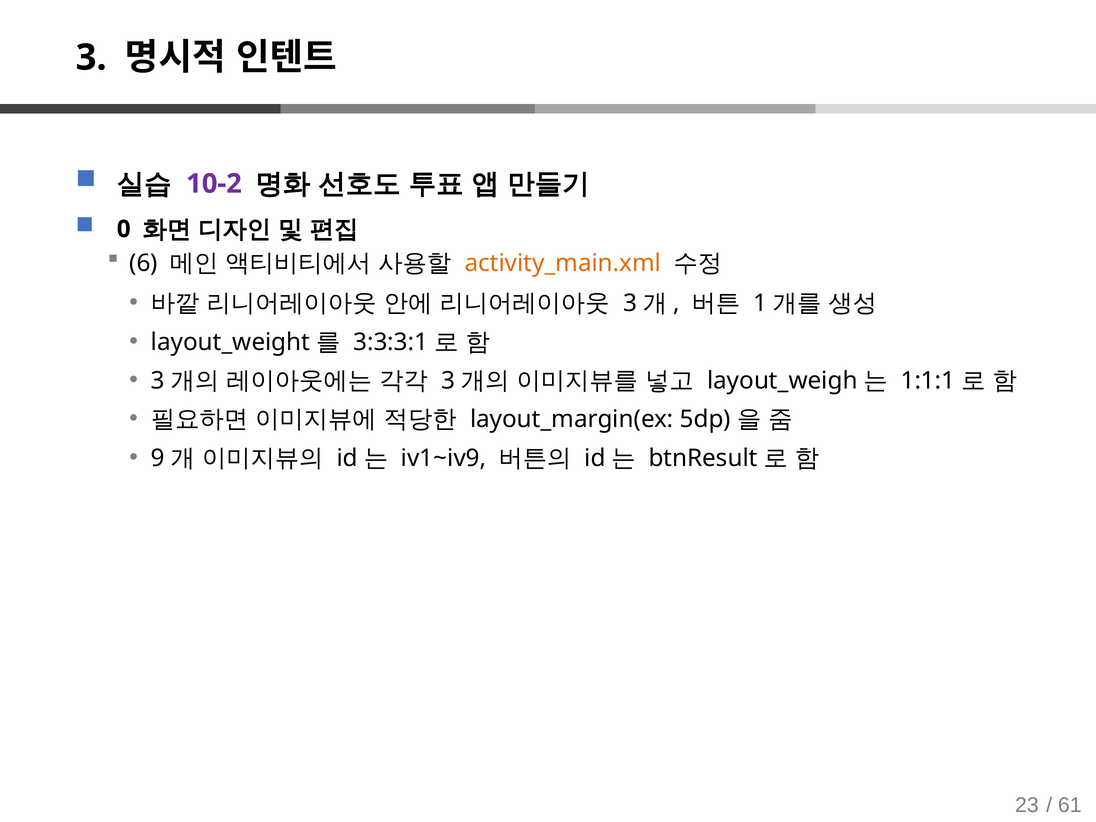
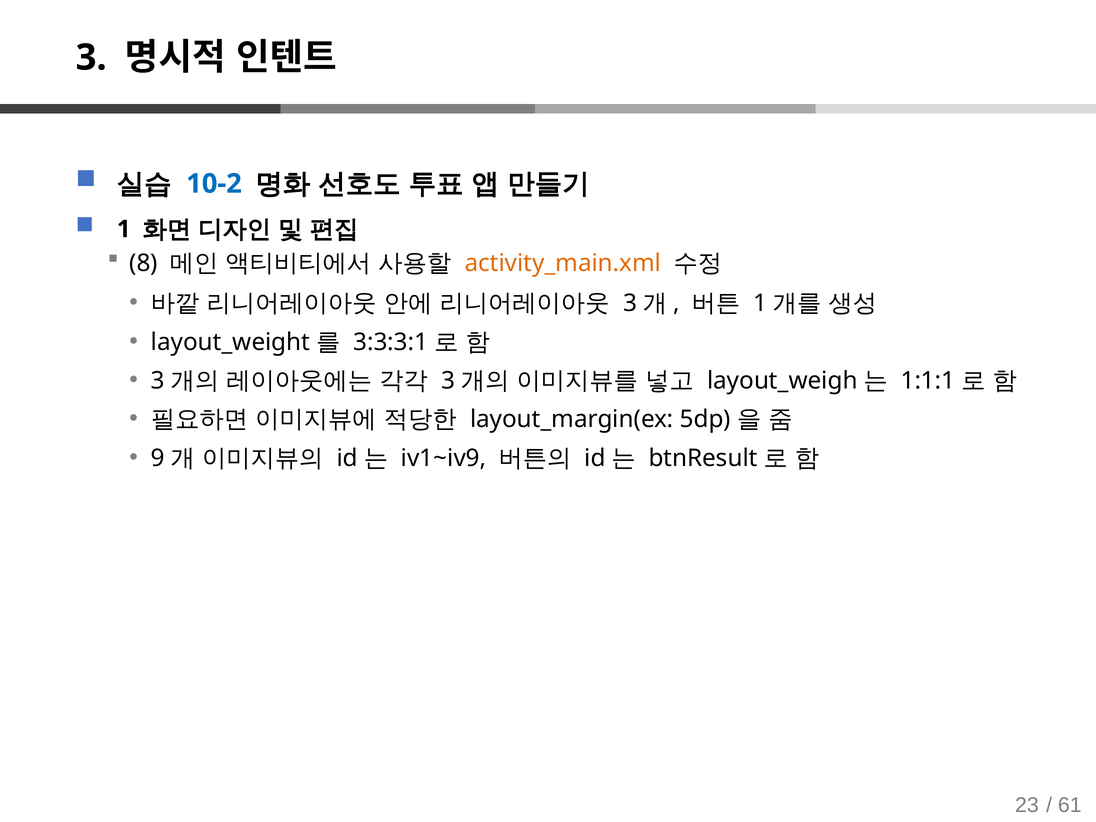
10-2 colour: purple -> blue (214, 184)
0: 0 -> 1 (124, 229)
6: 6 -> 8 (143, 263)
